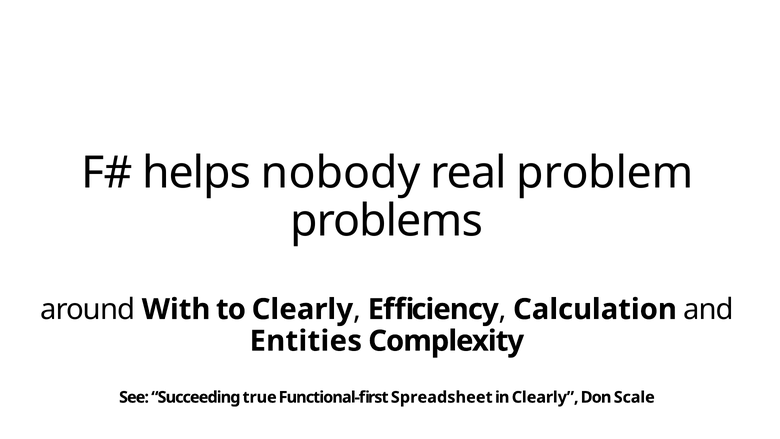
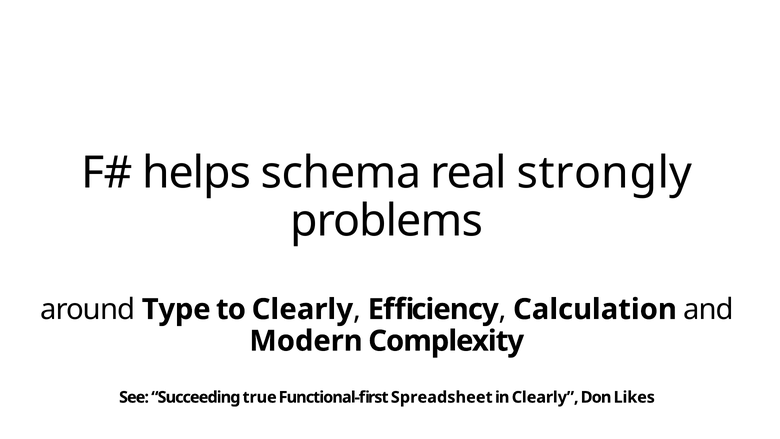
nobody: nobody -> schema (341, 173)
problem: problem -> strongly (604, 173)
With: With -> Type (176, 309)
Entities: Entities -> Modern (306, 341)
Scale: Scale -> Likes (634, 397)
